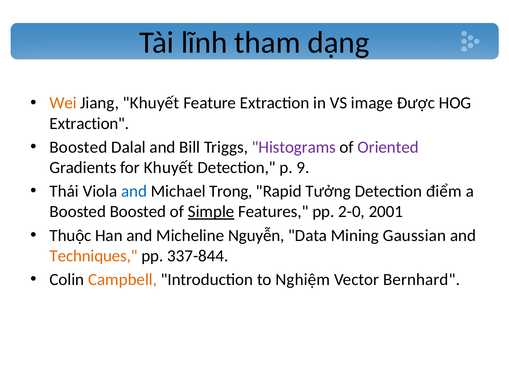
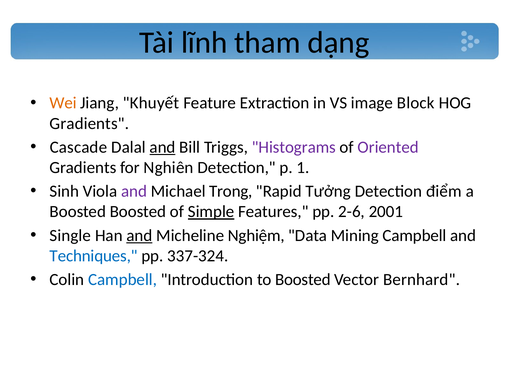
Được: Được -> Block (416, 103)
Extraction: Extraction -> Gradients (89, 123)
Boosted: Boosted -> Cascade (78, 147)
and underline: none -> present (163, 147)
for Khuyết: Khuyết -> Nghiên (169, 167)
9: 9 -> 1 (303, 167)
Thái: Thái -> Sinh (64, 191)
and colour: blue -> purple (134, 191)
2-0: 2-0 -> 2-6 (352, 212)
Thuộc: Thuộc -> Single (70, 235)
and underline: none -> present (139, 235)
Nguyễn: Nguyễn -> Nghiệm (256, 235)
Mining Gaussian: Gaussian -> Campbell (415, 235)
Techniques colour: orange -> blue (94, 256)
337-844: 337-844 -> 337-324 (198, 256)
Campbell colour: orange -> blue (123, 279)
to Nghiệm: Nghiệm -> Boosted (303, 279)
